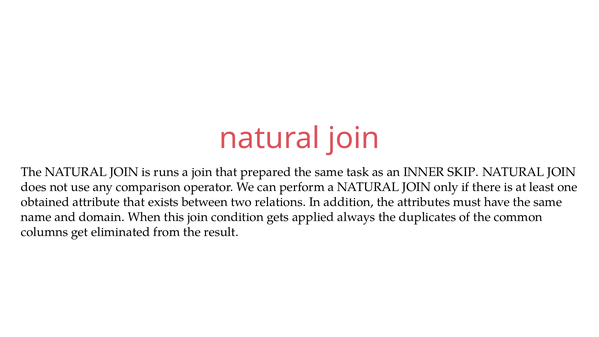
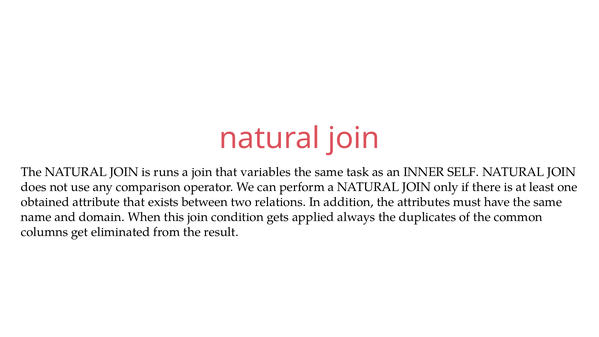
prepared: prepared -> variables (266, 172)
SKIP: SKIP -> SELF (463, 172)
